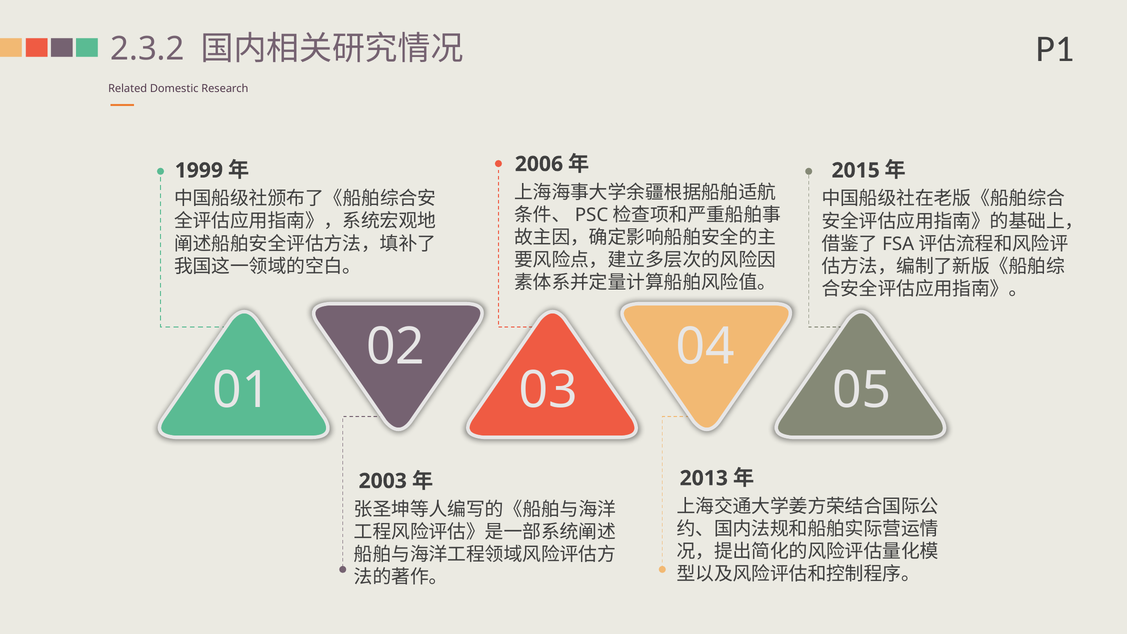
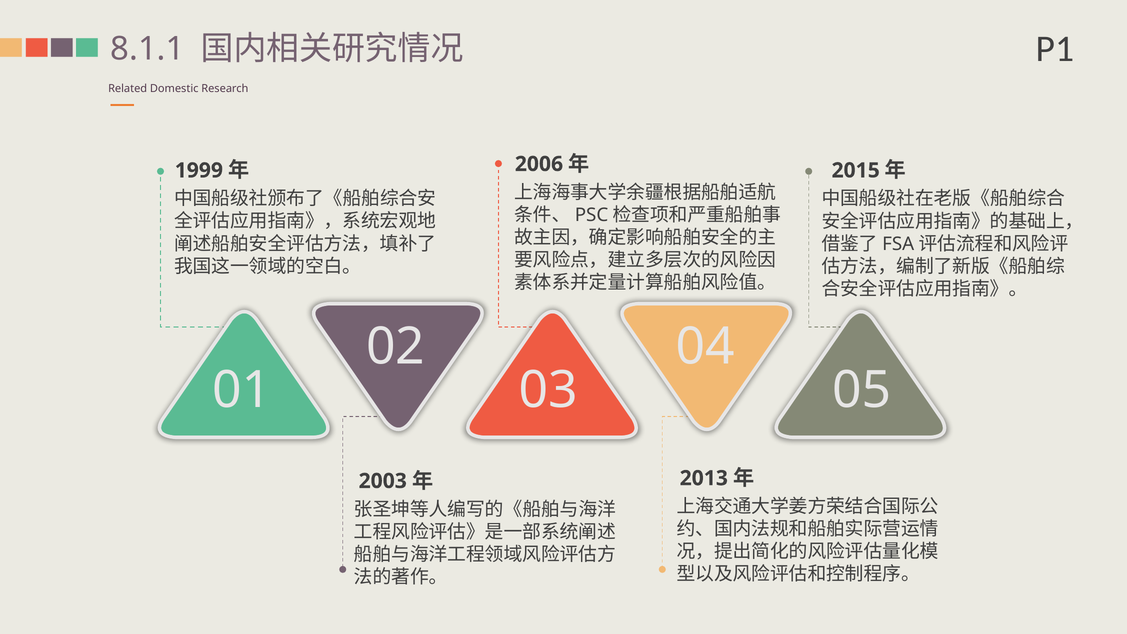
2.3.2: 2.3.2 -> 8.1.1 (147, 49)
